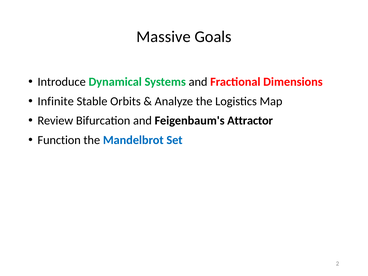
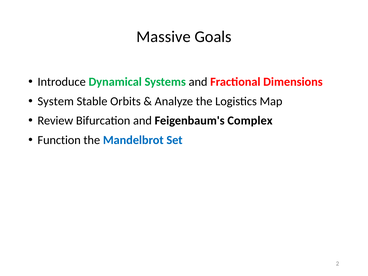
Infinite: Infinite -> System (56, 101)
Attractor: Attractor -> Complex (250, 121)
